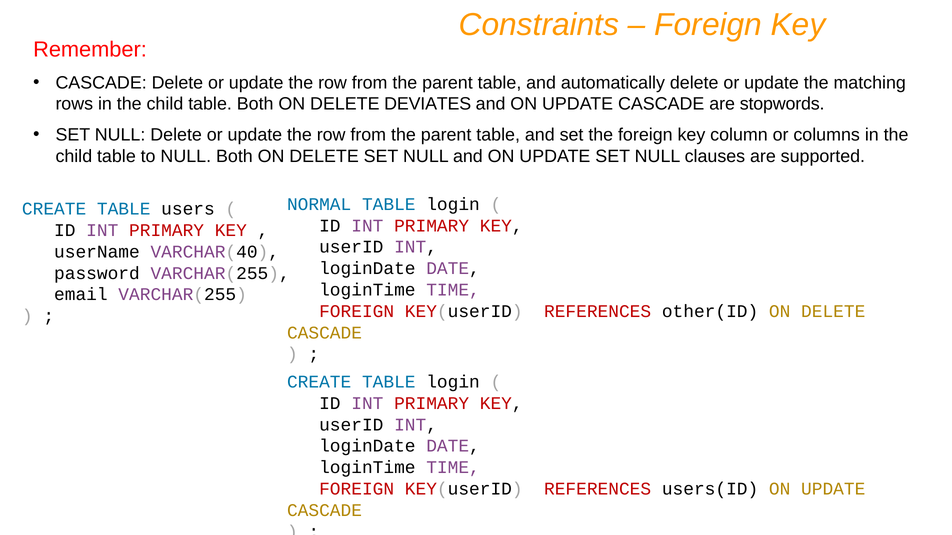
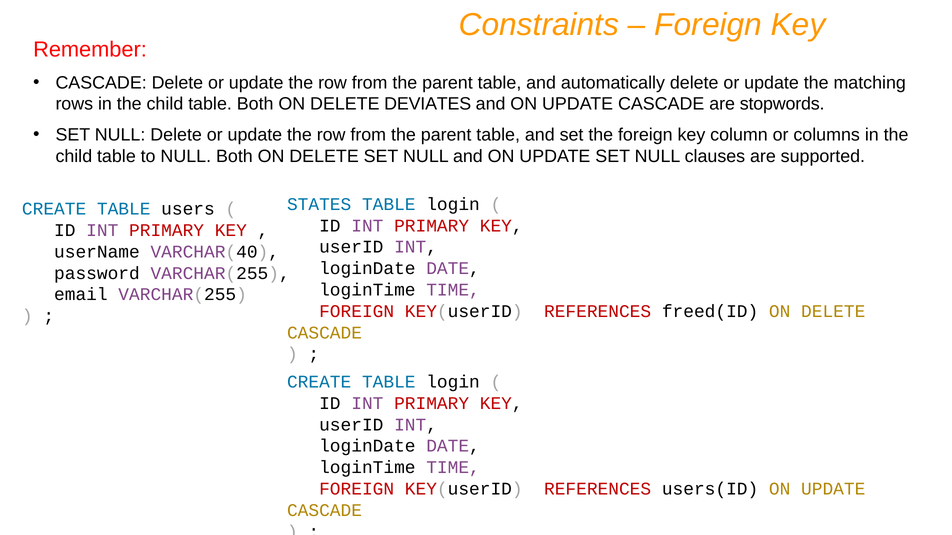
NORMAL: NORMAL -> STATES (319, 204)
other(ID: other(ID -> freed(ID (710, 312)
